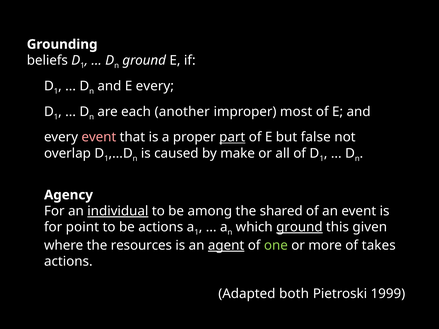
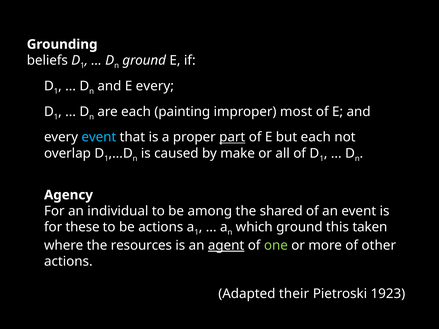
another: another -> painting (182, 112)
event colour: pink -> light blue (99, 137)
but false: false -> each (316, 137)
individual underline: present -> none (118, 211)
point: point -> these (82, 227)
ground underline: present -> none (299, 227)
given: given -> taken (370, 227)
takes: takes -> other (379, 246)
both: both -> their (294, 294)
1999: 1999 -> 1923 (388, 294)
